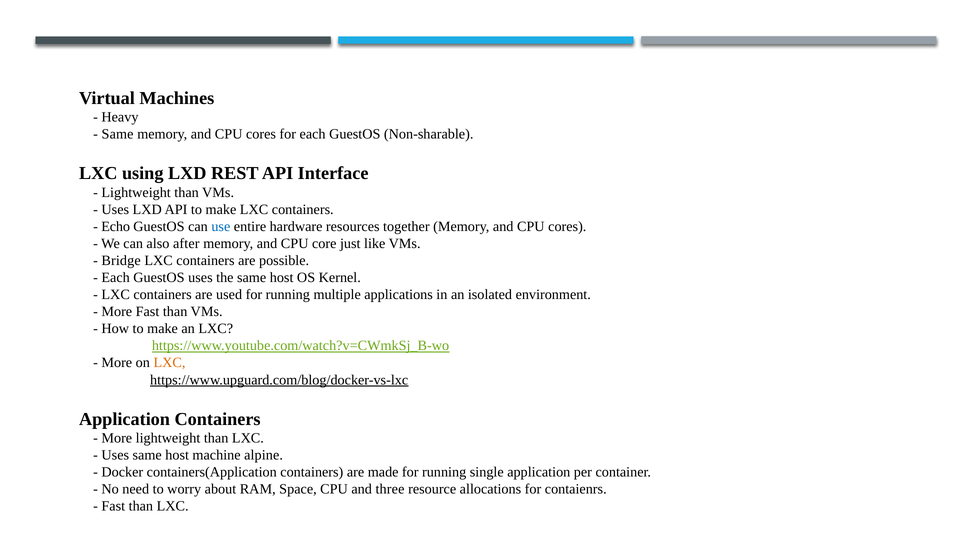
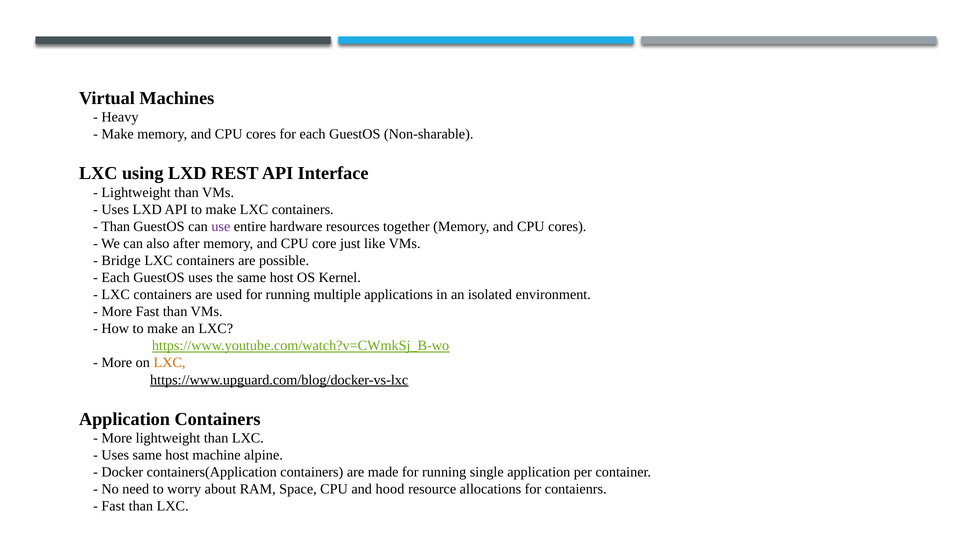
Same: Same -> Make (118, 134)
Echo: Echo -> Than (116, 226)
use colour: blue -> purple (221, 226)
three: three -> hood (390, 489)
